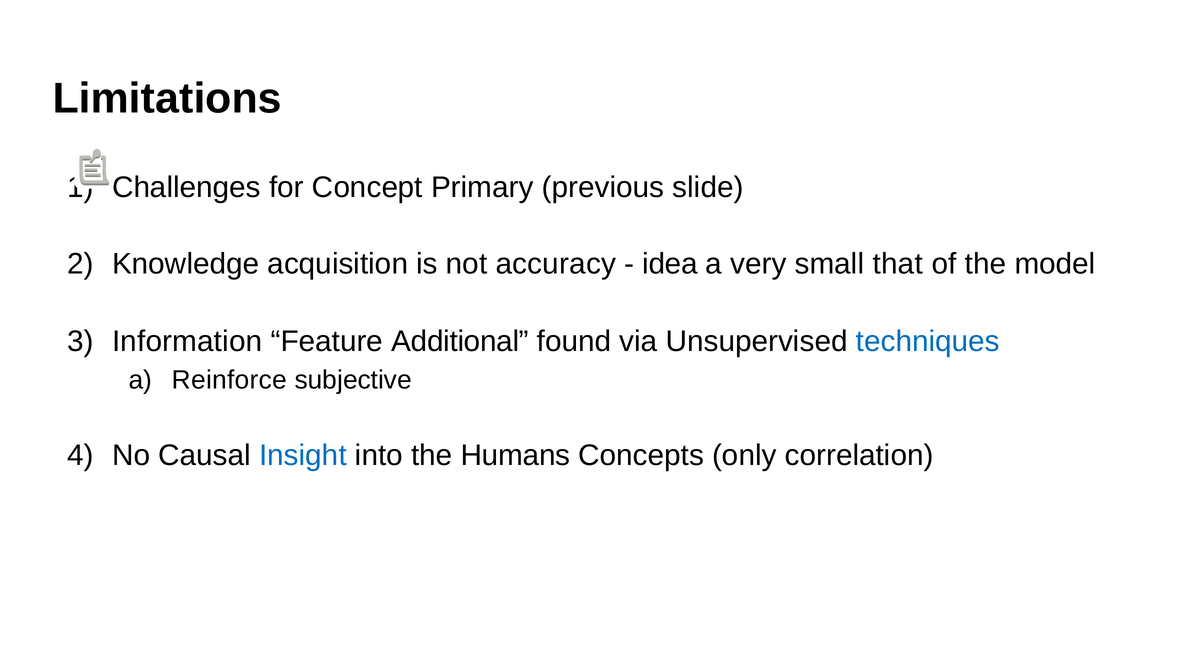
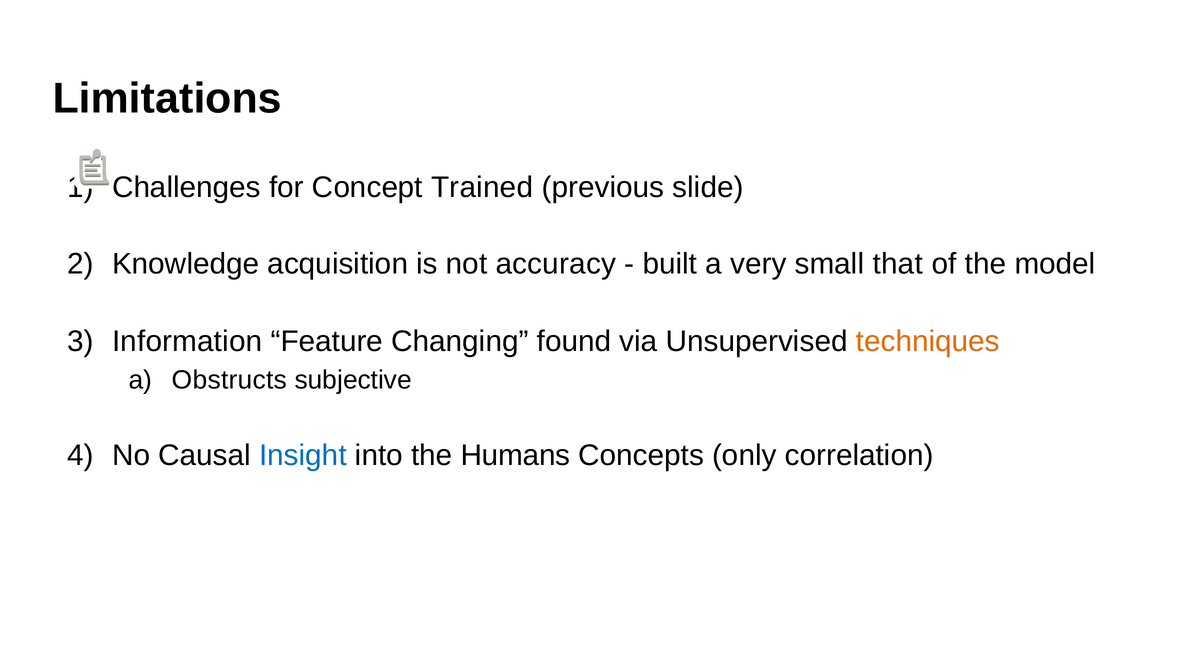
Primary: Primary -> Trained (482, 187)
idea: idea -> built (670, 264)
Additional: Additional -> Changing (460, 342)
techniques colour: blue -> orange (928, 342)
Reinforce: Reinforce -> Obstructs (229, 380)
